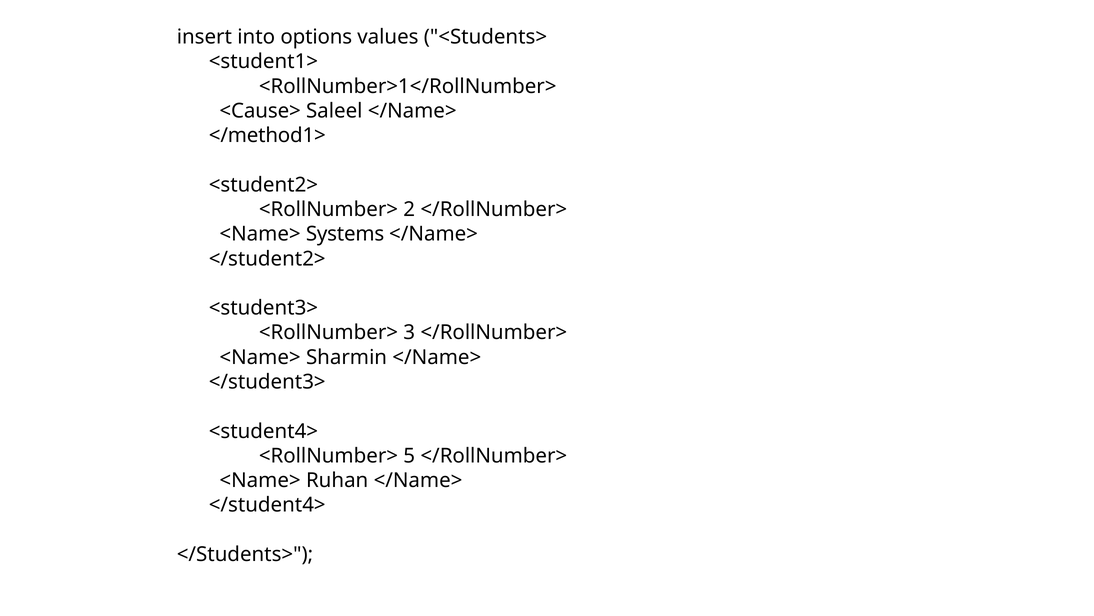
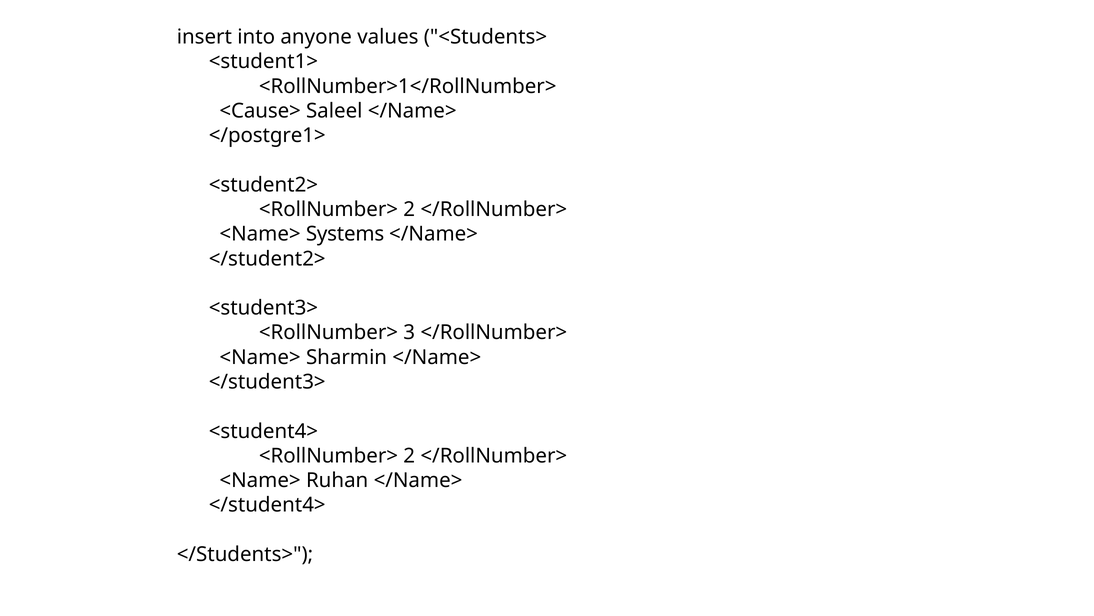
options: options -> anyone (316, 37)
</method1>: </method1> -> </postgre1> (267, 135)
5: 5 -> 2 (409, 455)
